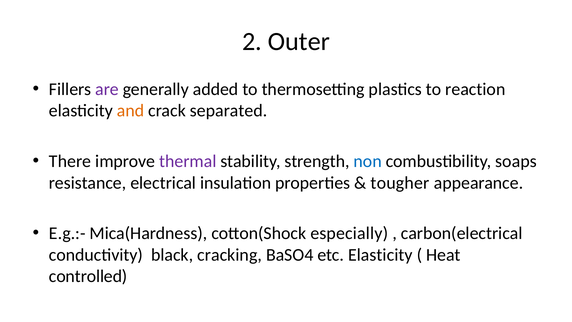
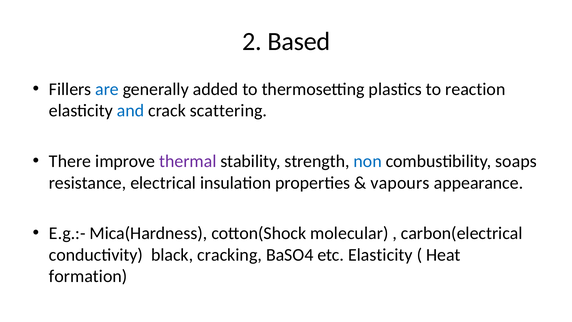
Outer: Outer -> Based (299, 42)
are colour: purple -> blue (107, 89)
and colour: orange -> blue (131, 111)
separated: separated -> scattering (229, 111)
tougher: tougher -> vapours (400, 183)
especially: especially -> molecular (349, 233)
controlled: controlled -> formation (88, 276)
